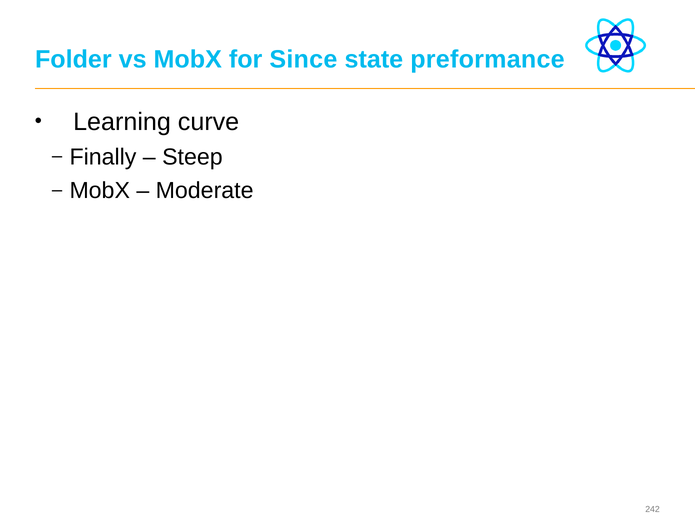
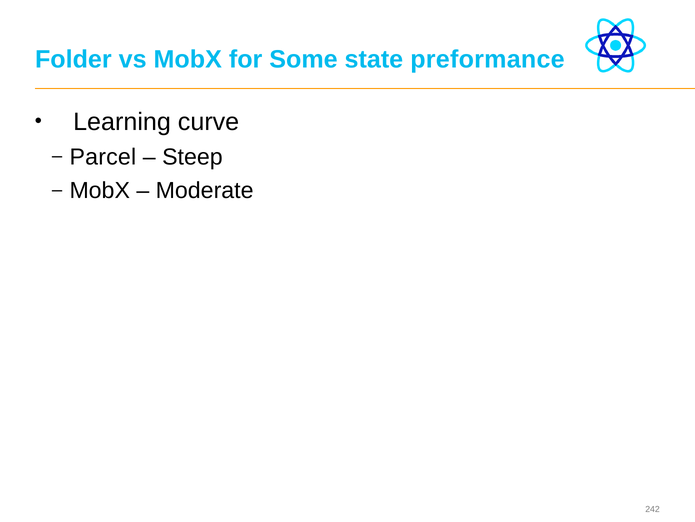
Since: Since -> Some (304, 59)
Finally: Finally -> Parcel (103, 157)
